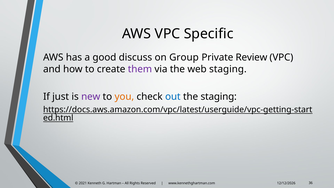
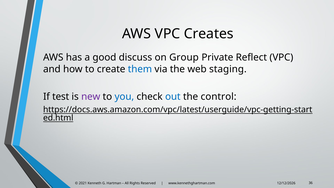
Specific: Specific -> Creates (209, 34)
Review: Review -> Reflect (251, 57)
them colour: purple -> blue (140, 69)
just: just -> test (61, 97)
you colour: orange -> blue (124, 97)
the staging: staging -> control (219, 97)
